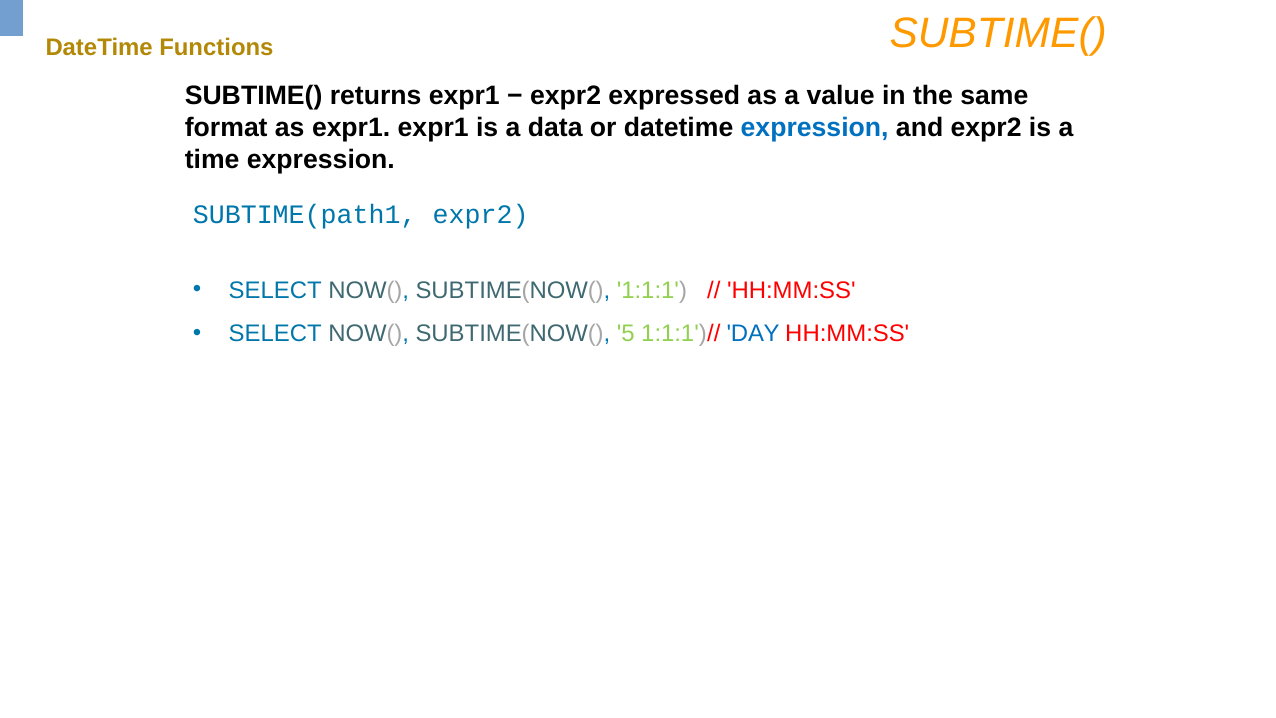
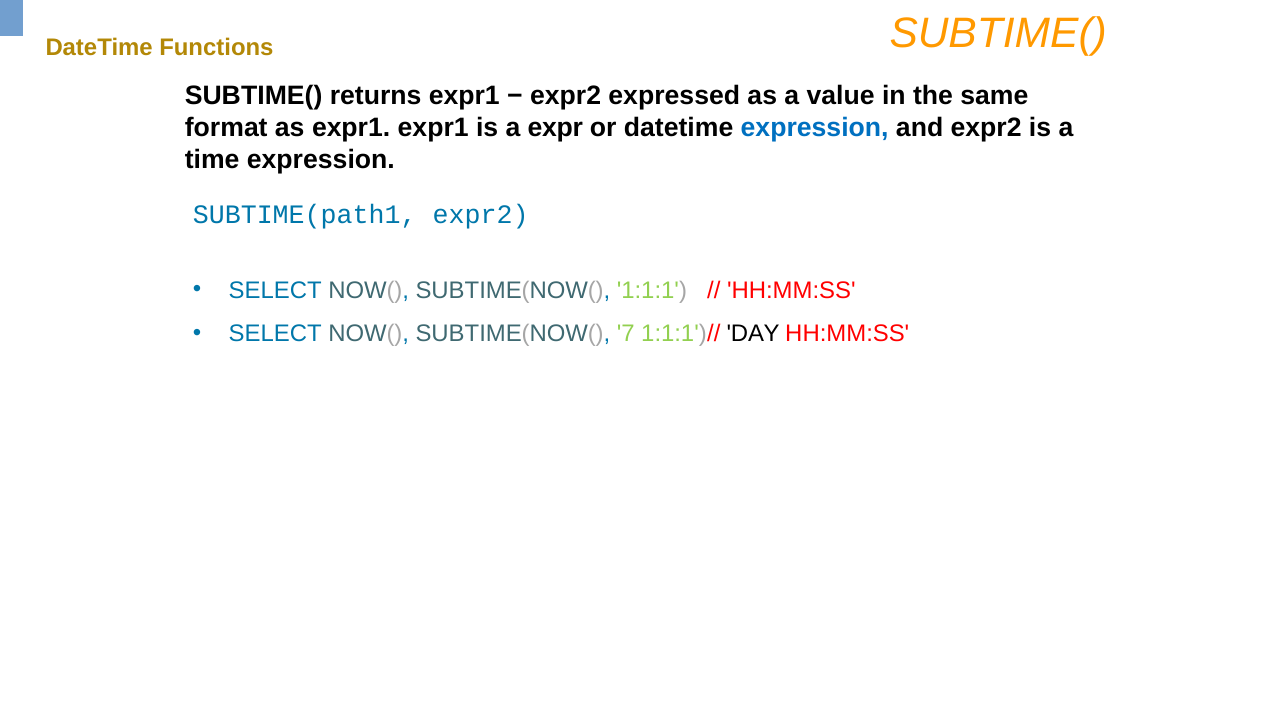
data: data -> expr (555, 128)
5: 5 -> 7 (626, 333)
DAY colour: blue -> black (753, 333)
